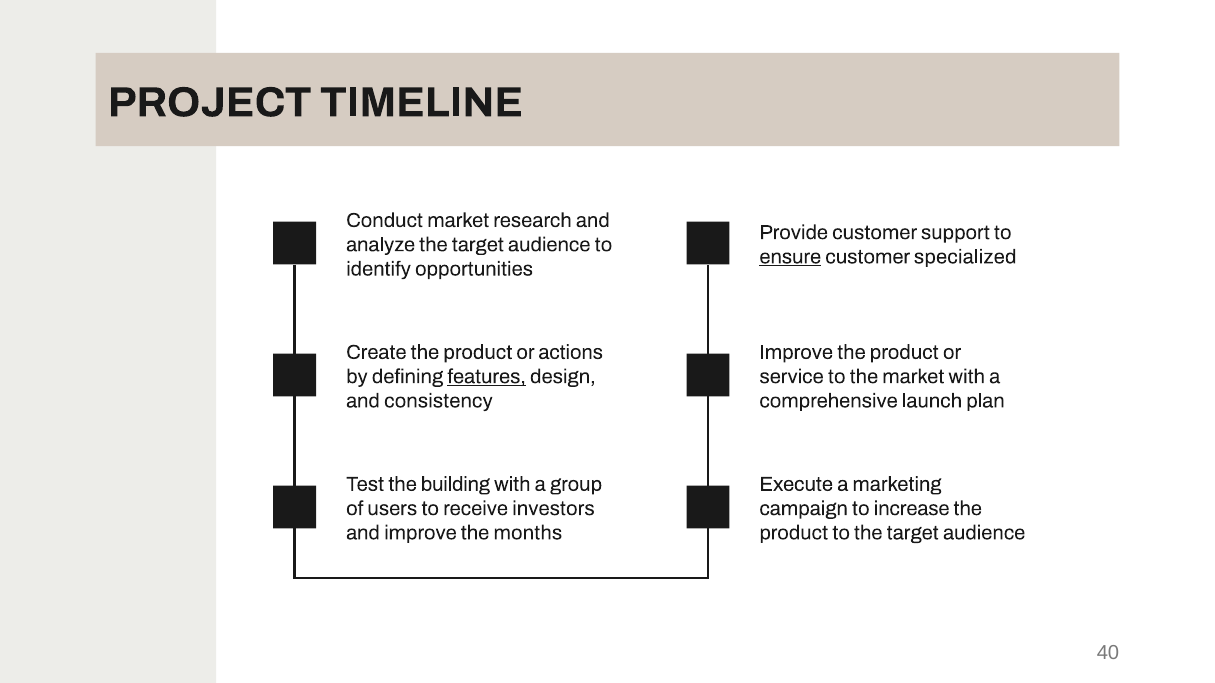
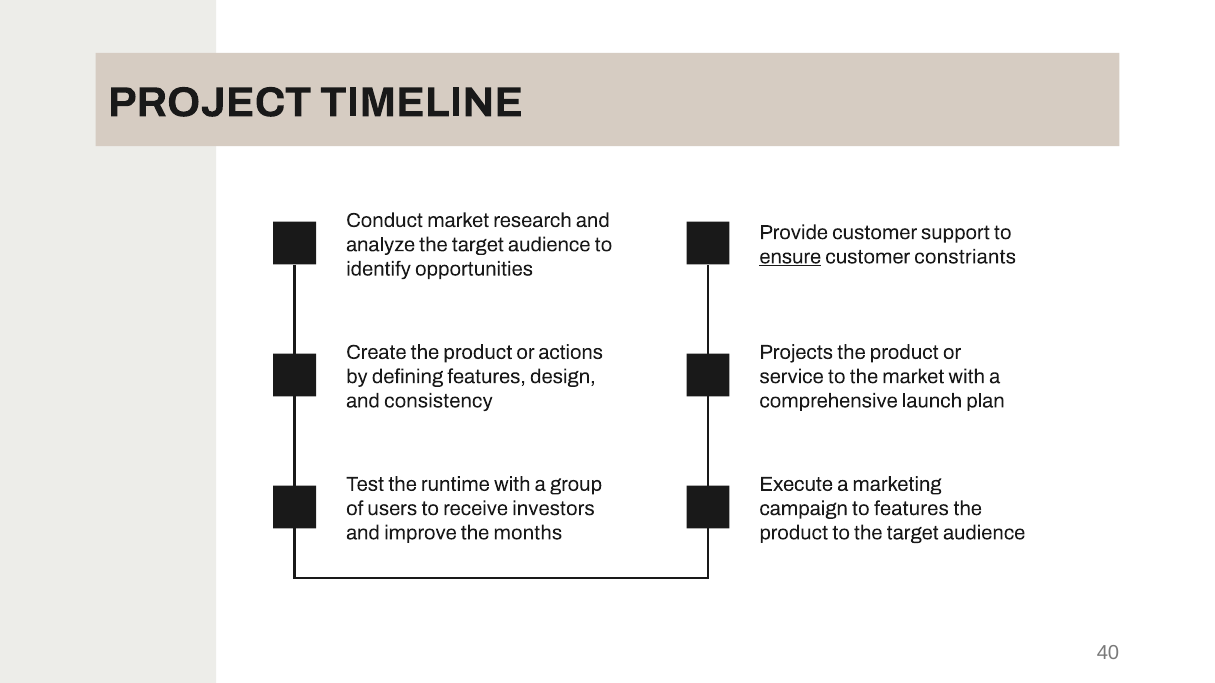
specialized: specialized -> constriants (965, 257)
Improve: Improve -> Projects (796, 352)
features underline: present -> none (487, 377)
building: building -> runtime (455, 484)
to increase: increase -> features (911, 509)
